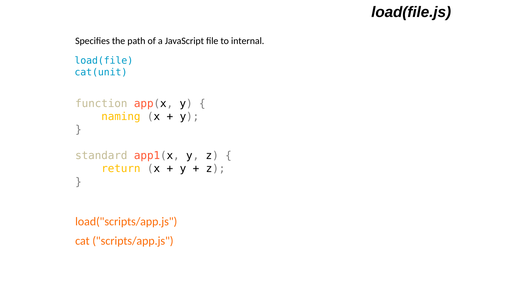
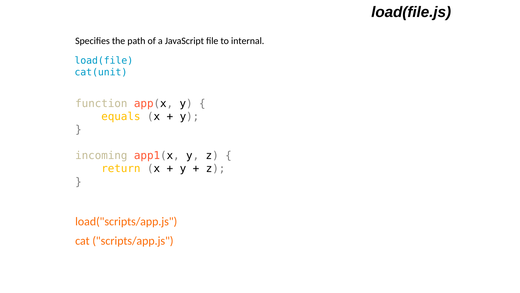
naming: naming -> equals (121, 116)
standard: standard -> incoming (101, 155)
